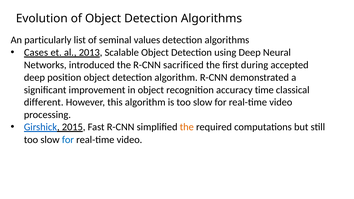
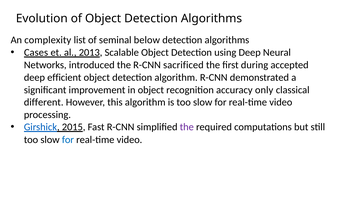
particularly: particularly -> complexity (48, 40)
values: values -> below (147, 40)
position: position -> efficient (64, 78)
time: time -> only (264, 90)
the colour: orange -> purple (187, 127)
